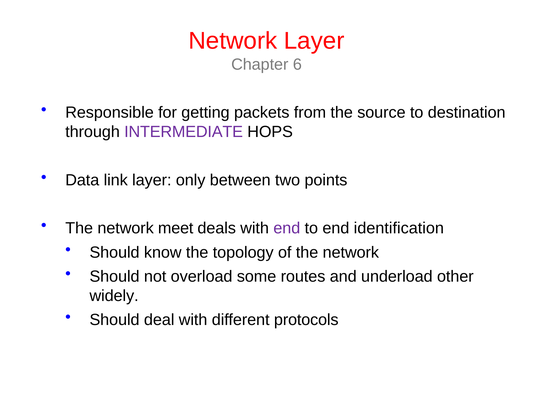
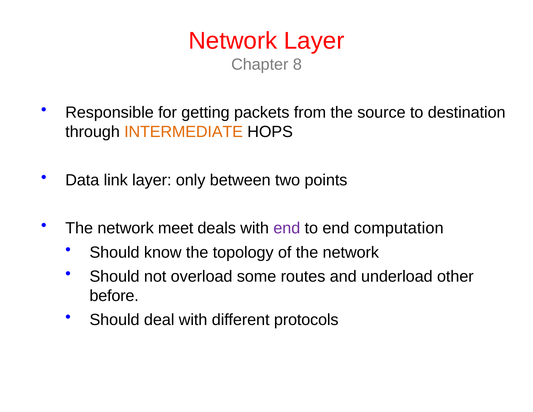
6: 6 -> 8 (297, 65)
INTERMEDIATE colour: purple -> orange (184, 132)
identification: identification -> computation (399, 228)
widely: widely -> before (114, 296)
